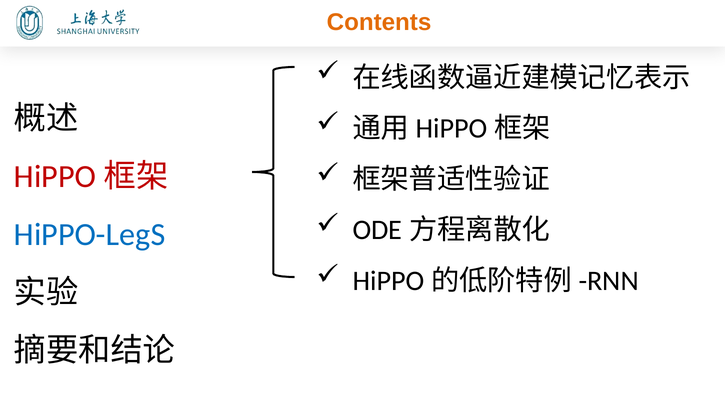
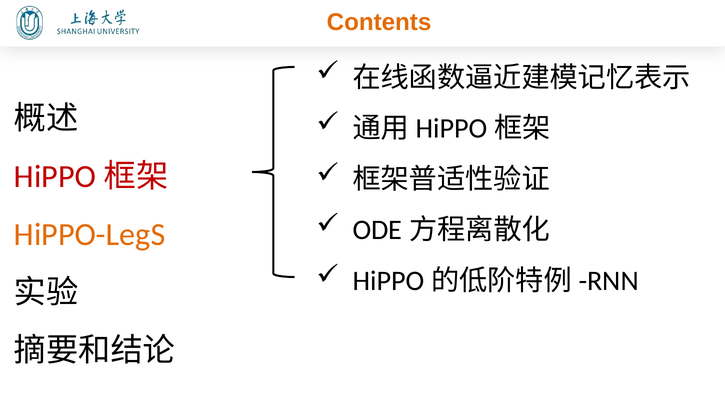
HiPPO-LegS colour: blue -> orange (90, 234)
